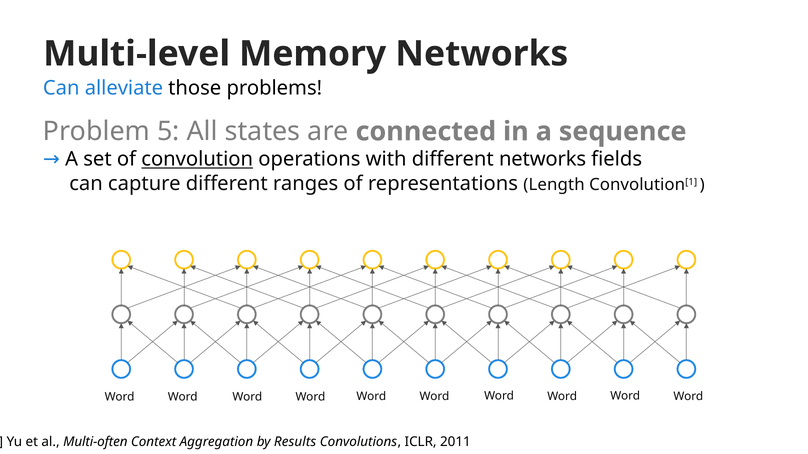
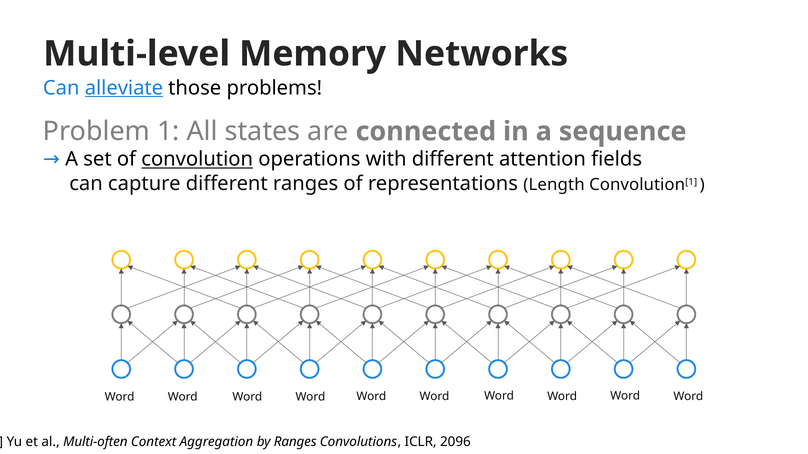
alleviate underline: none -> present (124, 88)
Problem 5: 5 -> 1 (168, 132)
different networks: networks -> attention (542, 159)
by Results: Results -> Ranges (295, 443)
2011: 2011 -> 2096 (455, 443)
